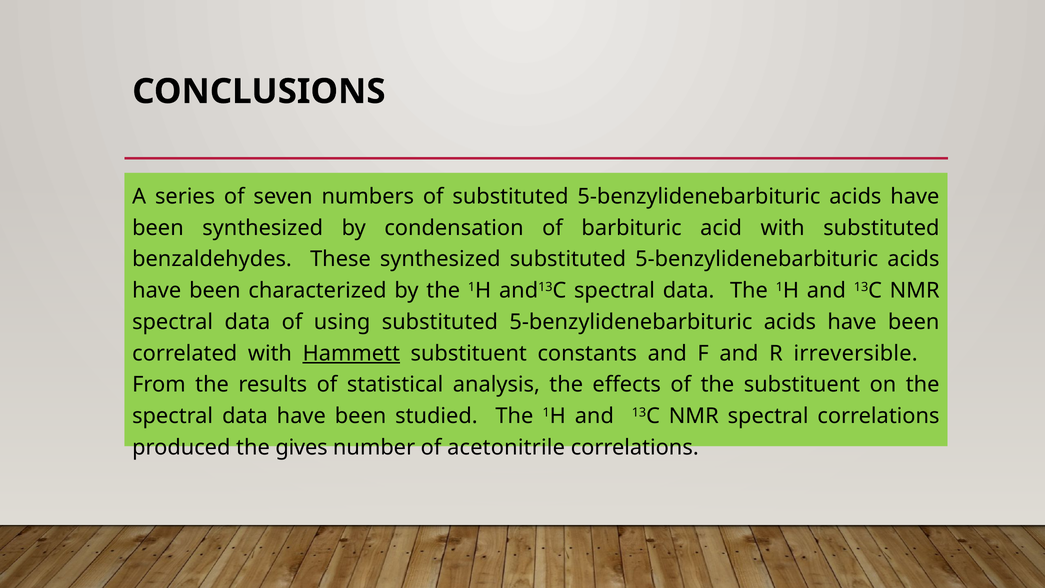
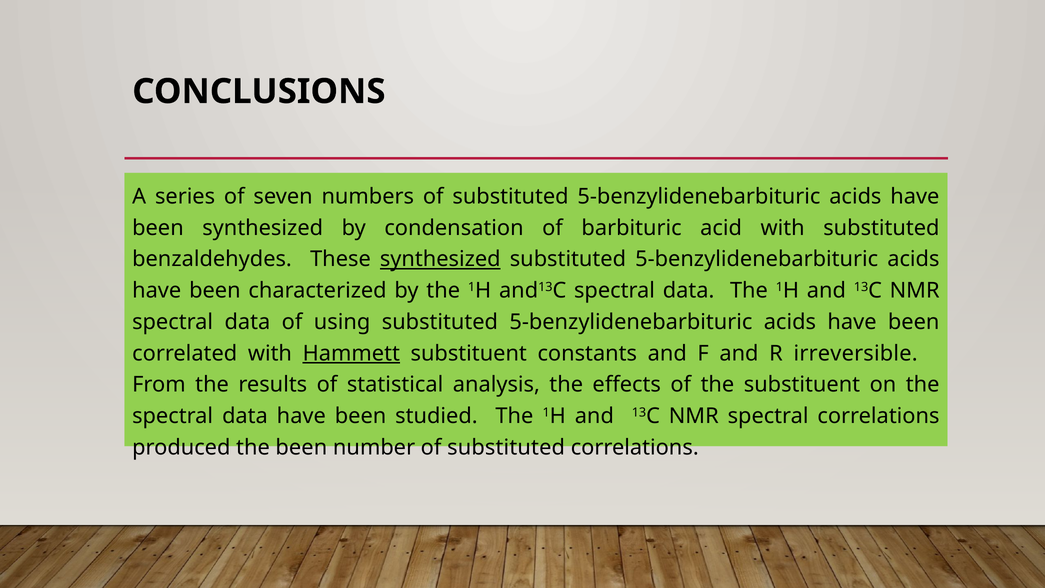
synthesized underline: none -> present (440, 259)
the gives: gives -> been (301, 447)
number of acetonitrile: acetonitrile -> substituted (506, 447)
